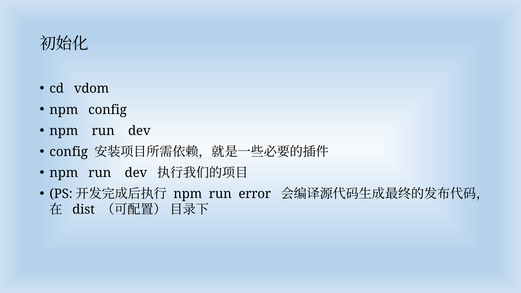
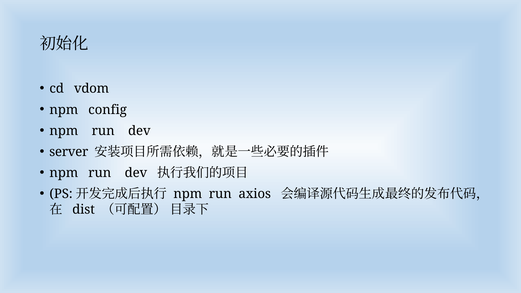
config: config -> server (69, 152)
error: error -> axios (255, 194)
